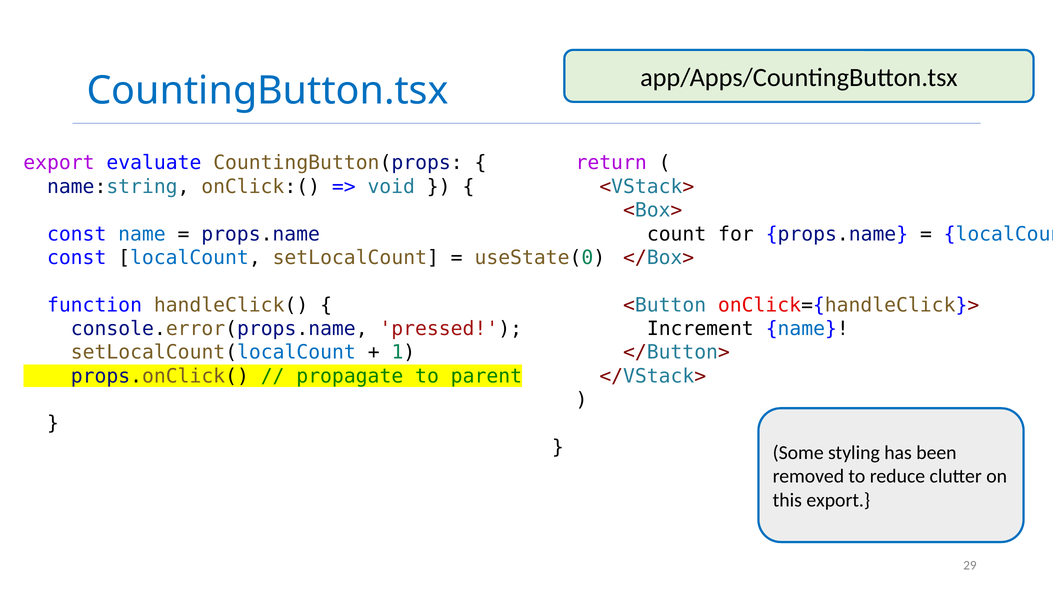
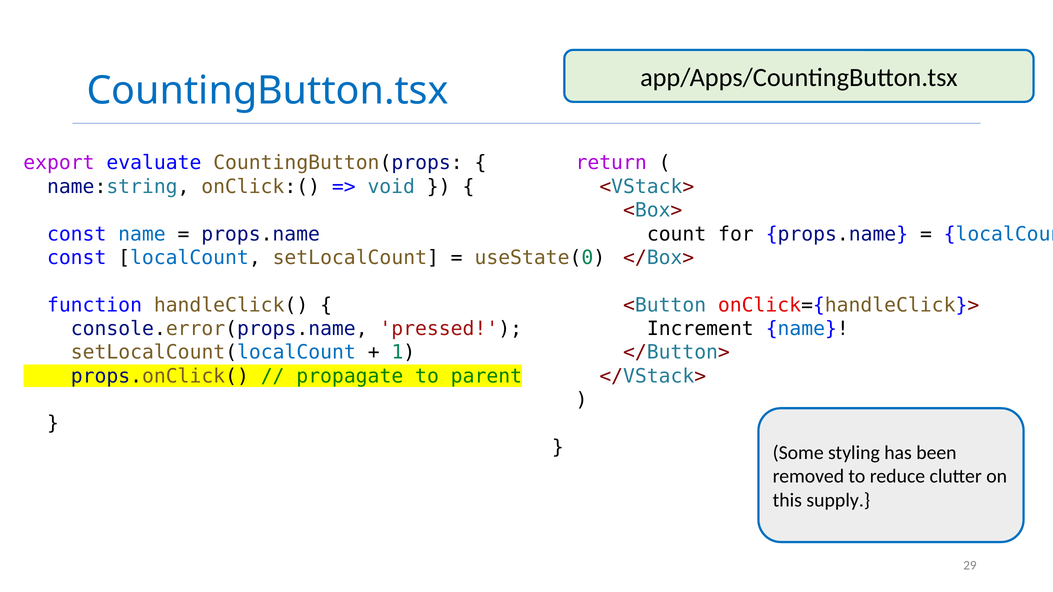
this export: export -> supply (838, 500)
